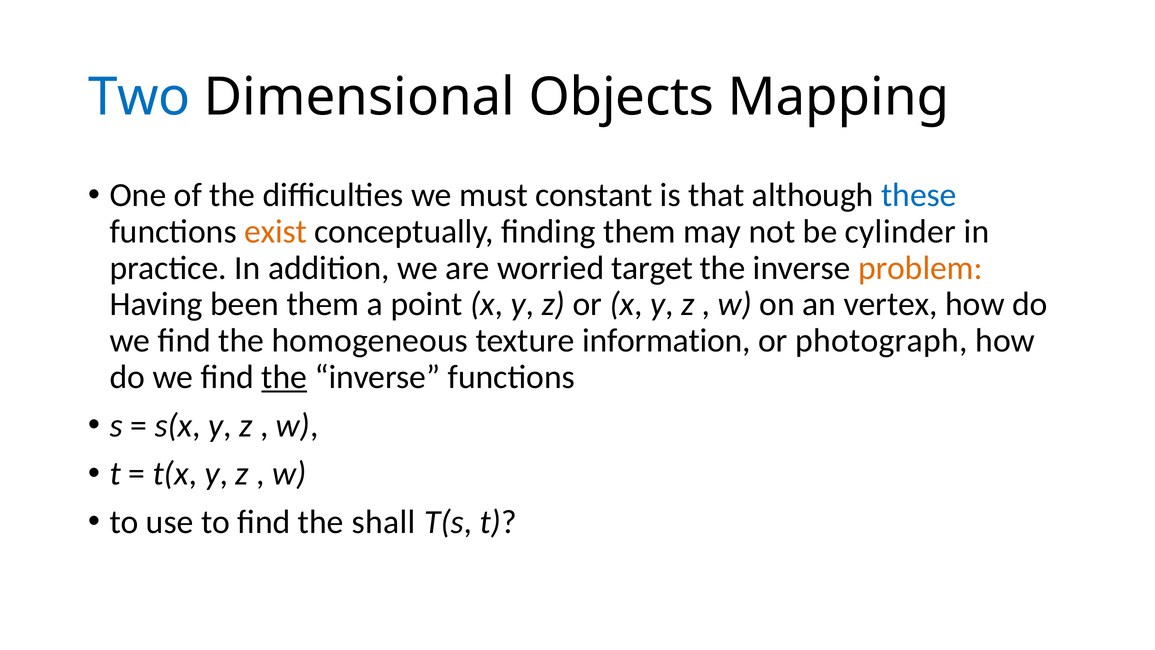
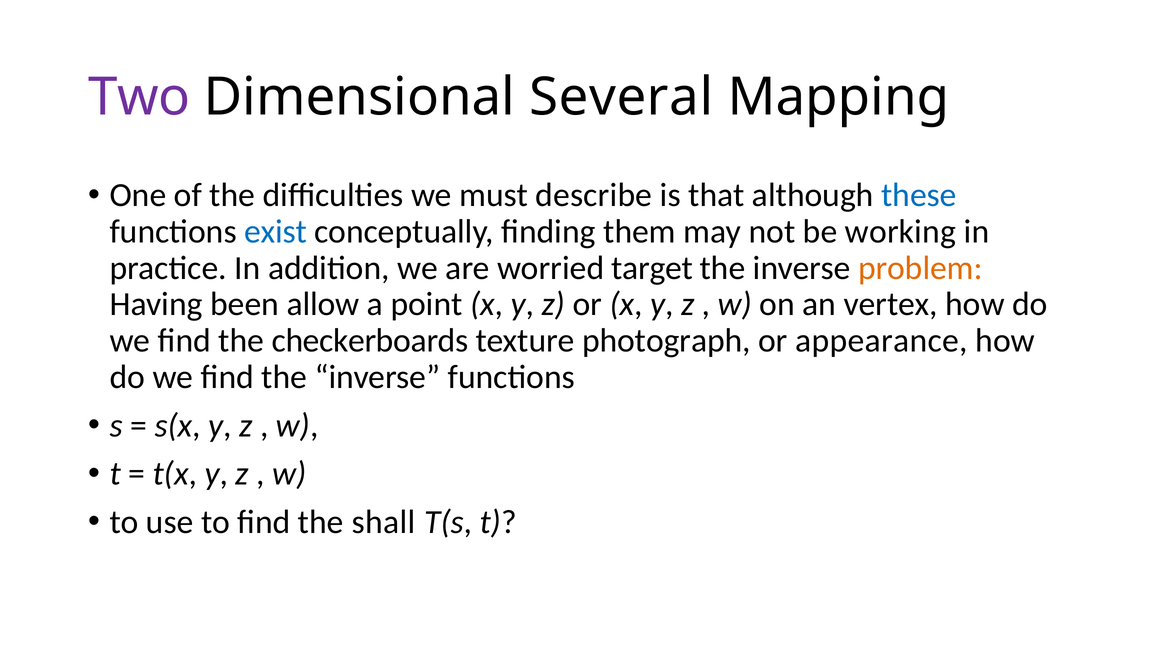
Two colour: blue -> purple (139, 97)
Objects: Objects -> Several (621, 97)
constant: constant -> describe (594, 195)
exist colour: orange -> blue (276, 232)
cylinder: cylinder -> working (900, 232)
been them: them -> allow (323, 304)
homogeneous: homogeneous -> checkerboards (370, 340)
information: information -> photograph (666, 340)
photograph: photograph -> appearance (881, 340)
the underline: present -> none (284, 377)
